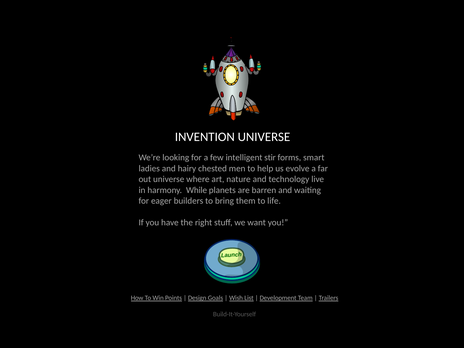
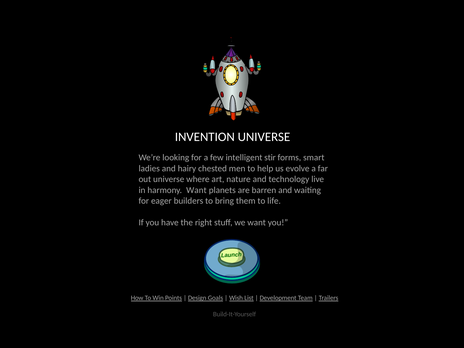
harmony While: While -> Want (196, 190)
